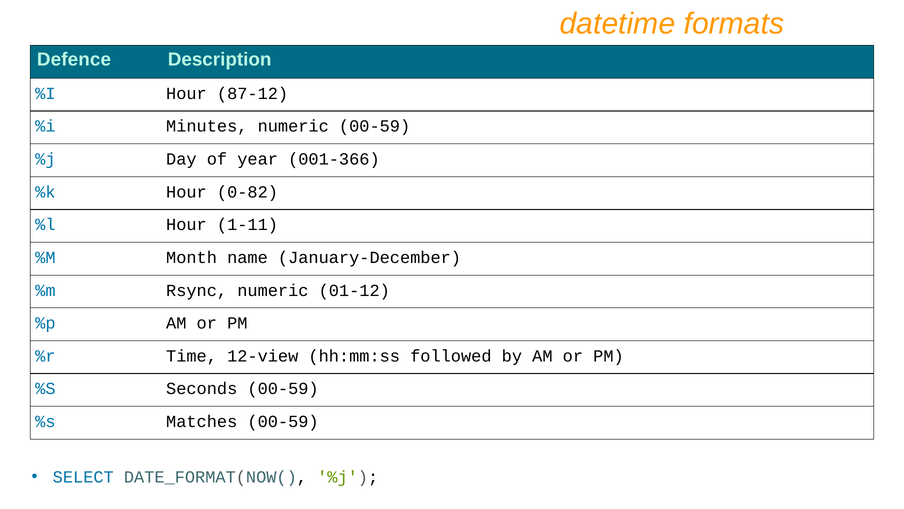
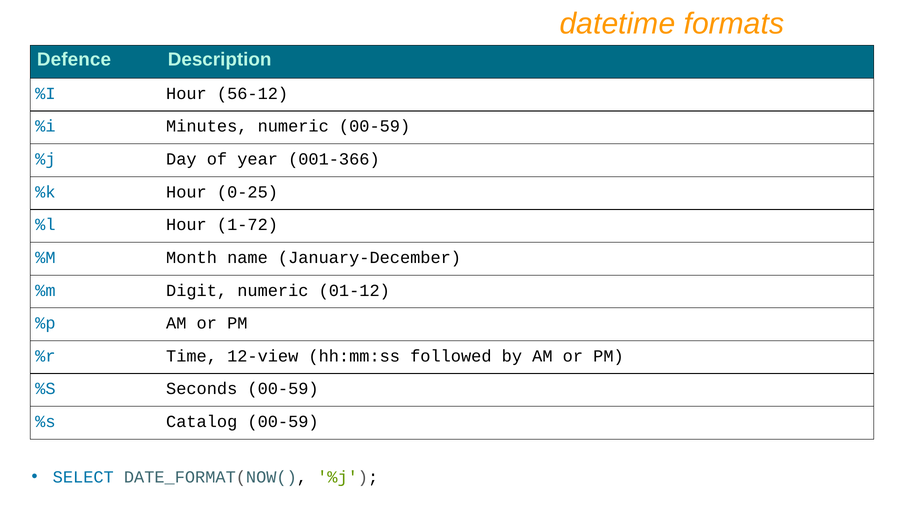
87-12: 87-12 -> 56-12 (253, 93)
0-82: 0-82 -> 0-25 (247, 192)
1-11: 1-11 -> 1-72 (247, 225)
Rsync: Rsync -> Digit (197, 290)
Matches: Matches -> Catalog (202, 421)
